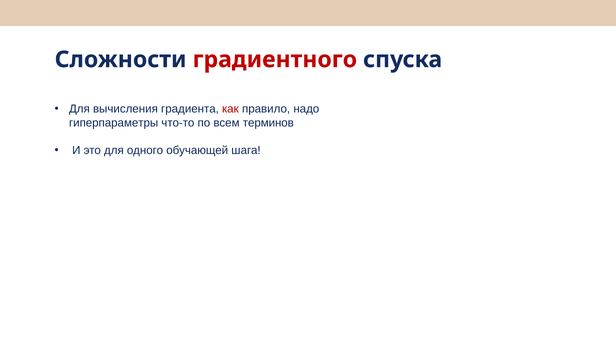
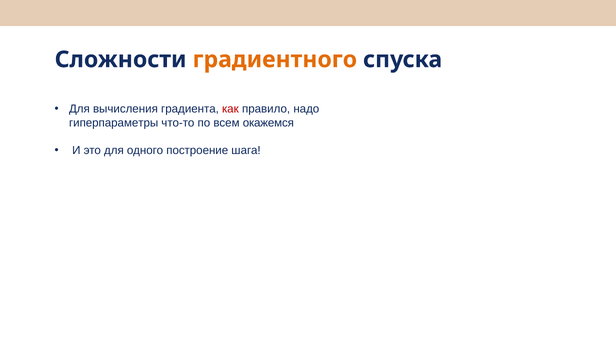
градиентного colour: red -> orange (275, 59)
терминов: терминов -> окажемся (268, 123)
обучающей: обучающей -> построение (197, 150)
